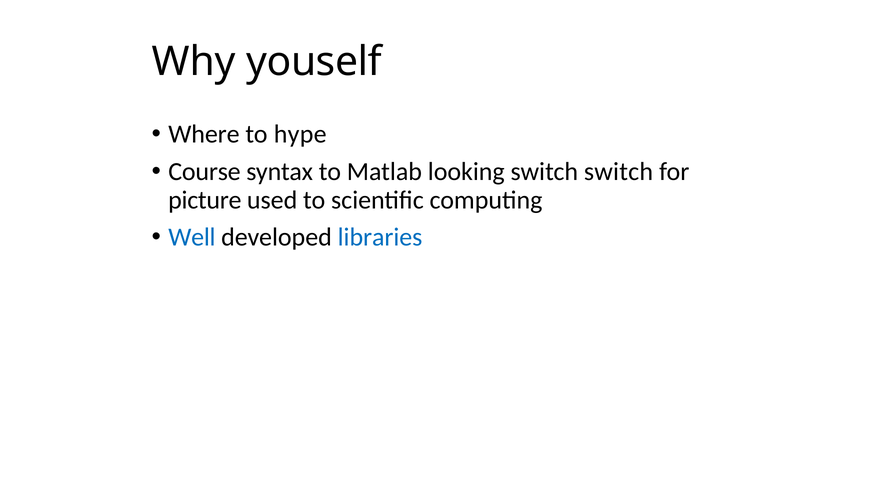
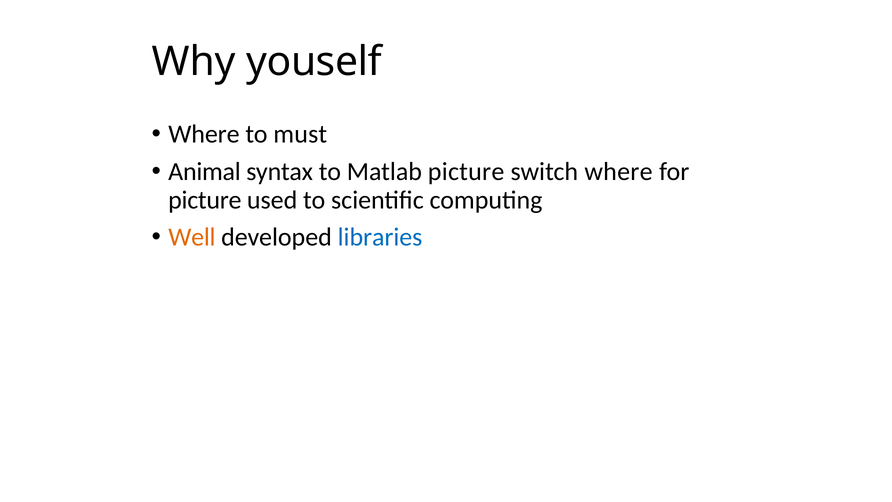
hype: hype -> must (300, 134)
Course: Course -> Animal (205, 172)
Matlab looking: looking -> picture (466, 172)
switch switch: switch -> where (618, 172)
Well colour: blue -> orange (192, 237)
